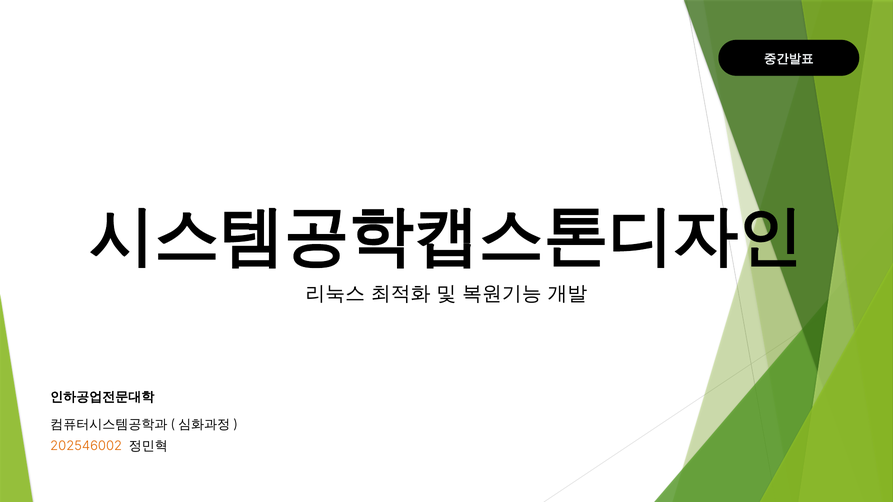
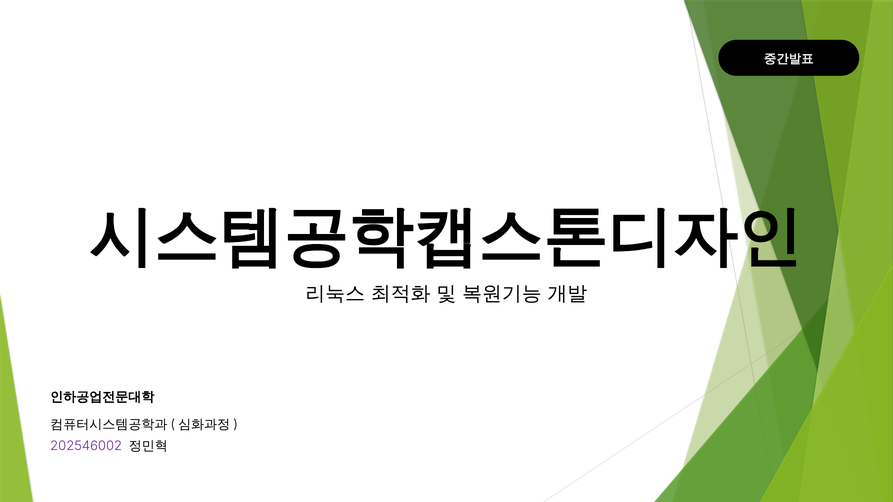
202546002 colour: orange -> purple (86, 446)
